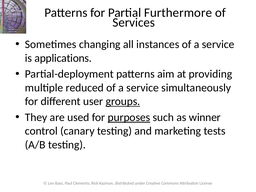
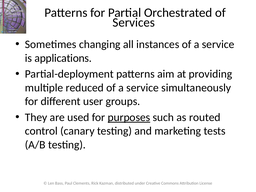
Furthermore: Furthermore -> Orchestrated (178, 13)
groups underline: present -> none (123, 101)
winner: winner -> routed (205, 117)
